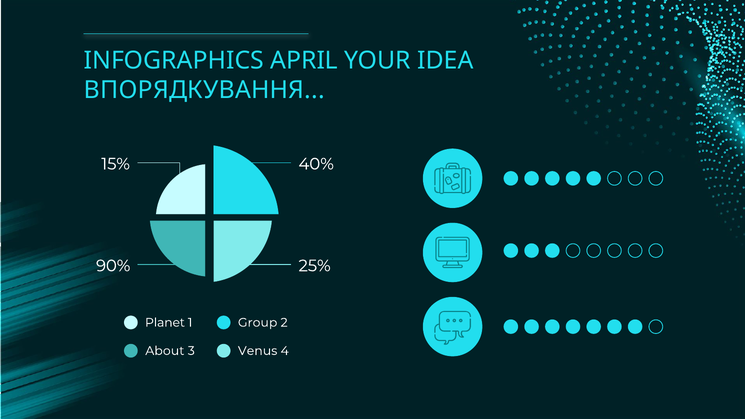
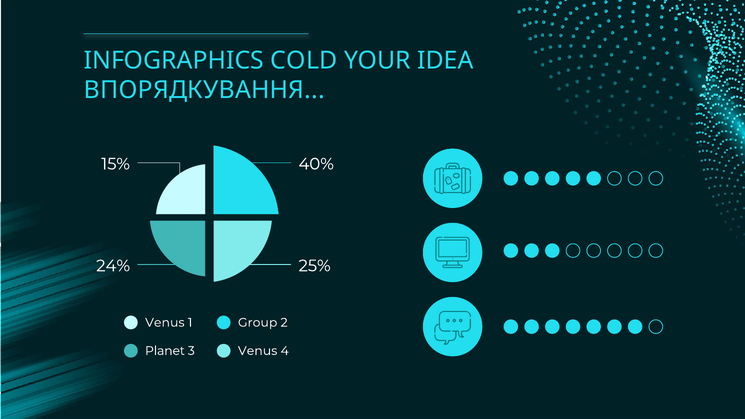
APRIL: APRIL -> COLD (304, 60)
90%: 90% -> 24% (113, 266)
Planet: Planet -> Venus (165, 323)
About: About -> Planet (165, 351)
